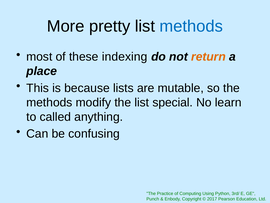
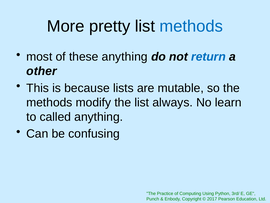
these indexing: indexing -> anything (125, 57)
return colour: orange -> blue (208, 57)
place: place -> other (42, 71)
special: special -> always (173, 102)
